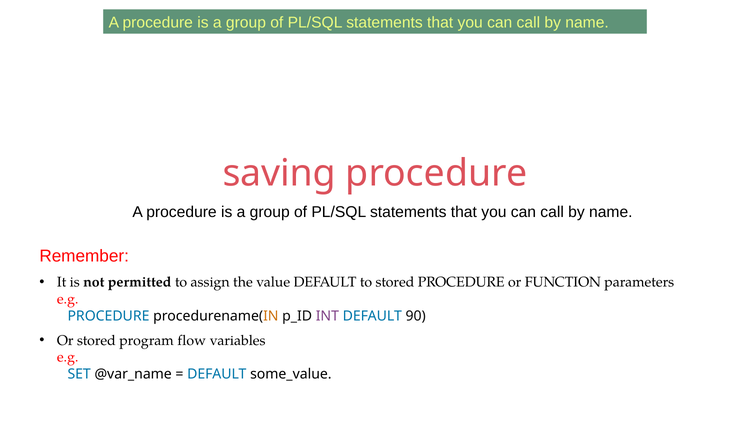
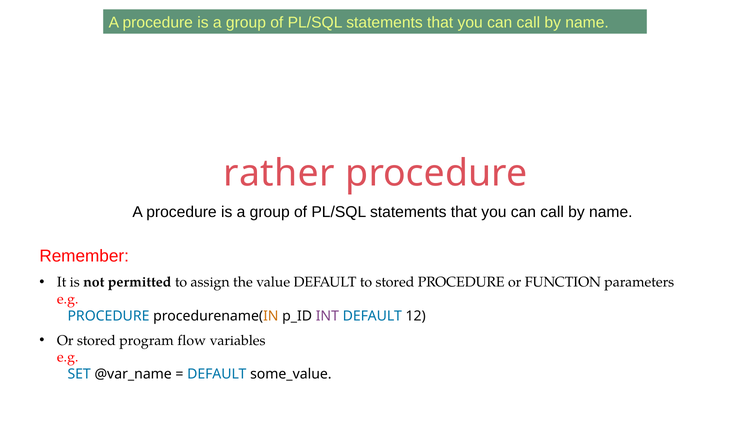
saving: saving -> rather (279, 173)
90: 90 -> 12 (416, 316)
